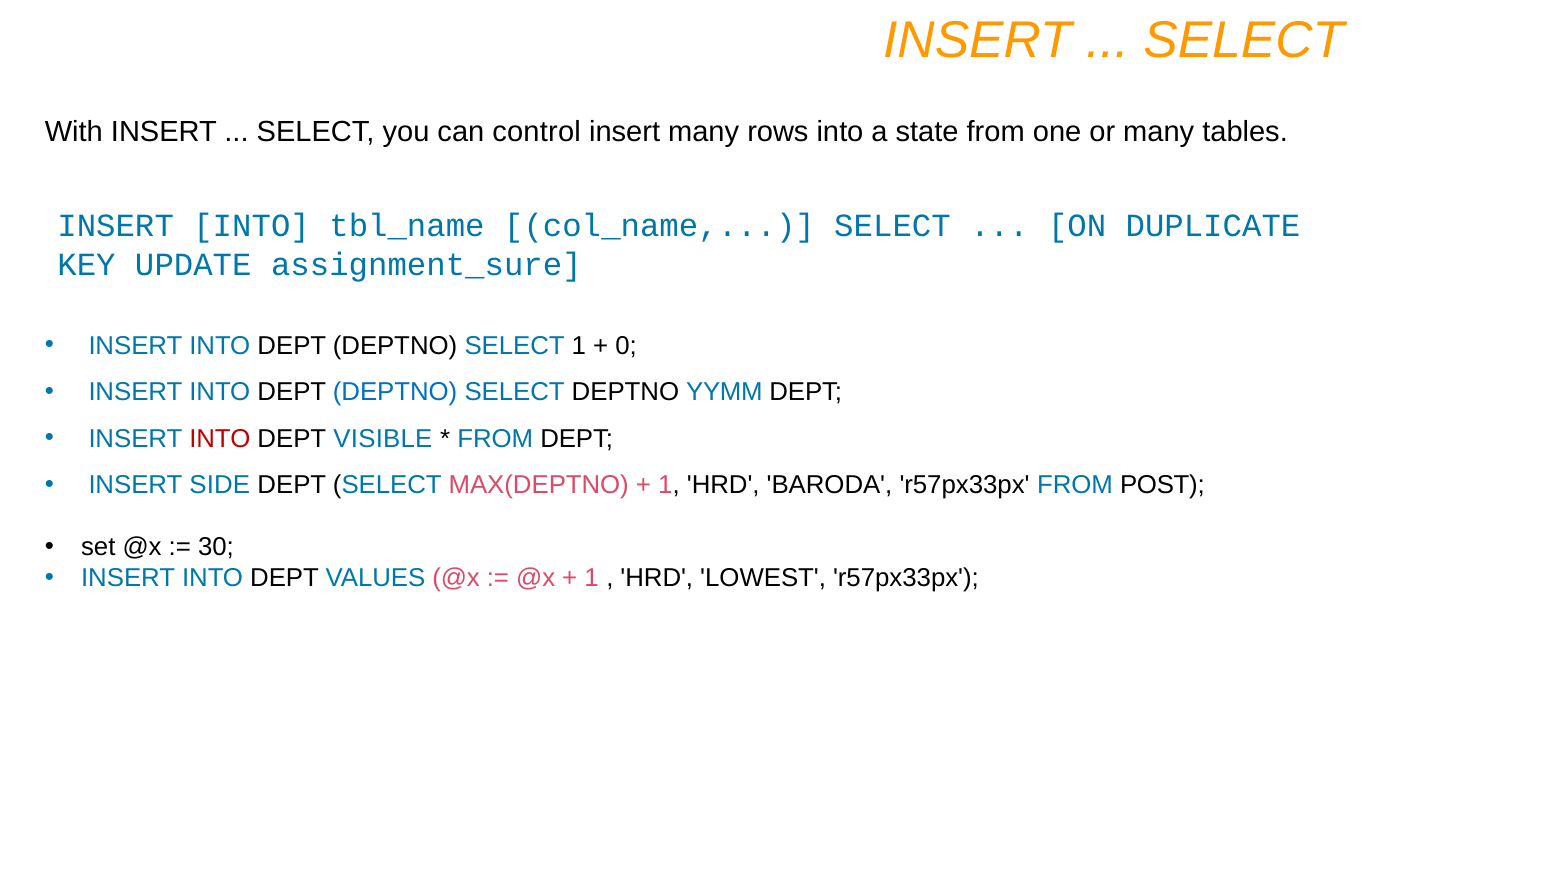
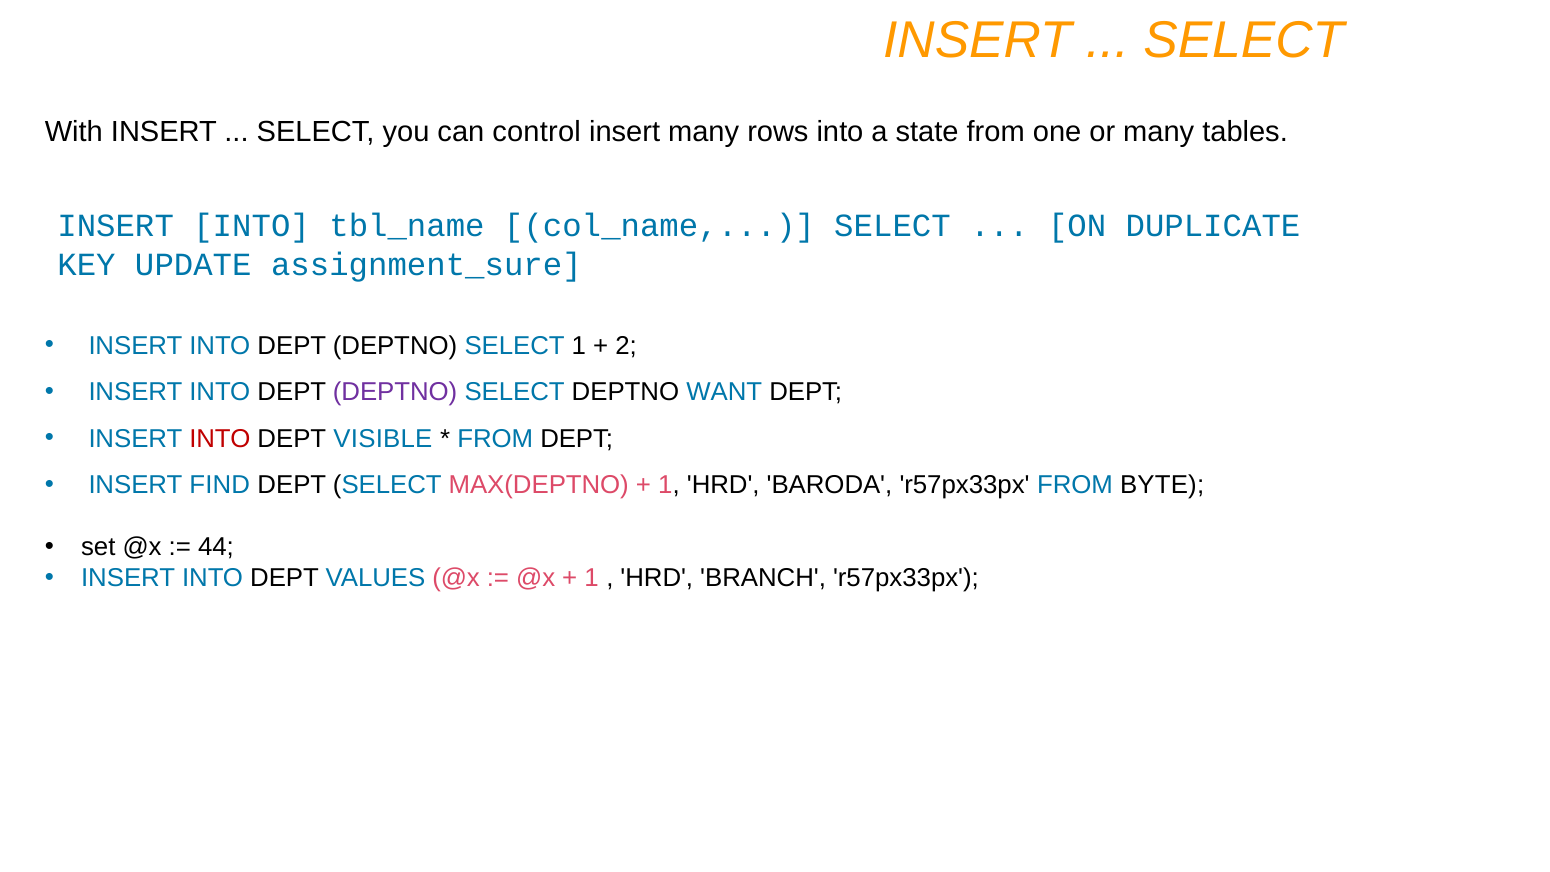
0: 0 -> 2 (626, 346)
DEPTNO colour: blue -> purple (395, 392)
YYMM: YYMM -> WANT (724, 392)
SIDE: SIDE -> FIND (220, 485)
POST: POST -> BYTE (1162, 485)
30: 30 -> 44 (216, 547)
LOWEST: LOWEST -> BRANCH (763, 578)
